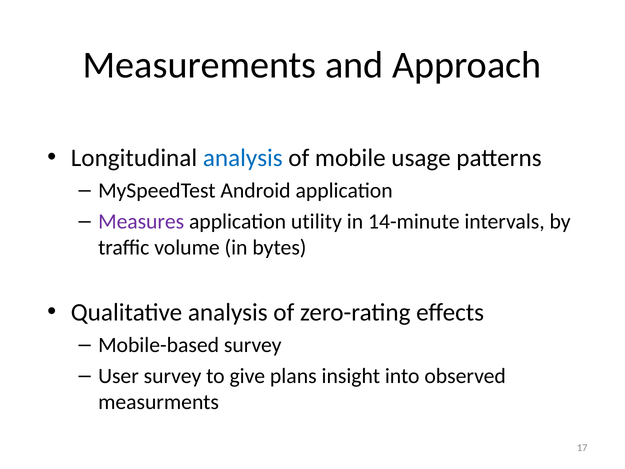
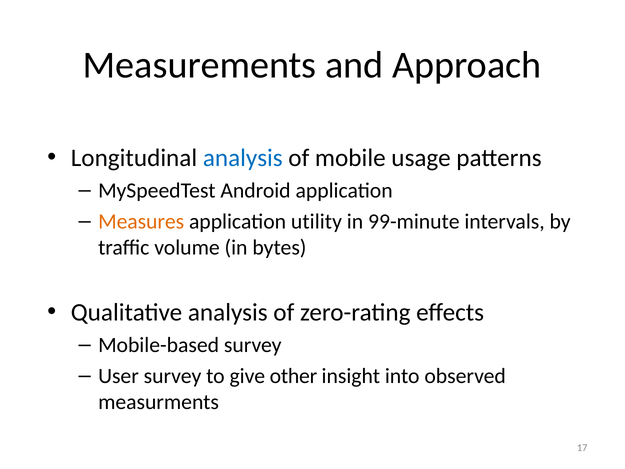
Measures colour: purple -> orange (141, 222)
14-minute: 14-minute -> 99-minute (414, 222)
plans: plans -> other (293, 376)
